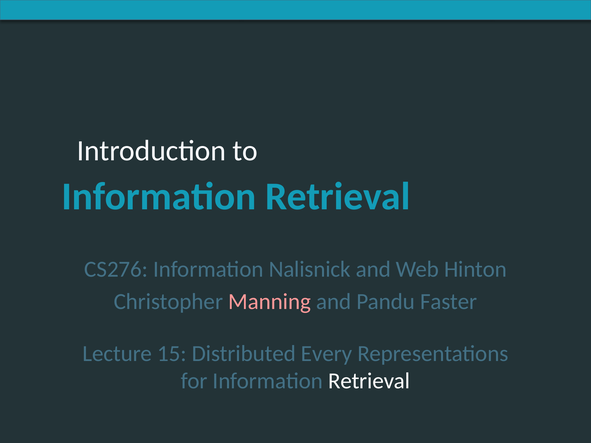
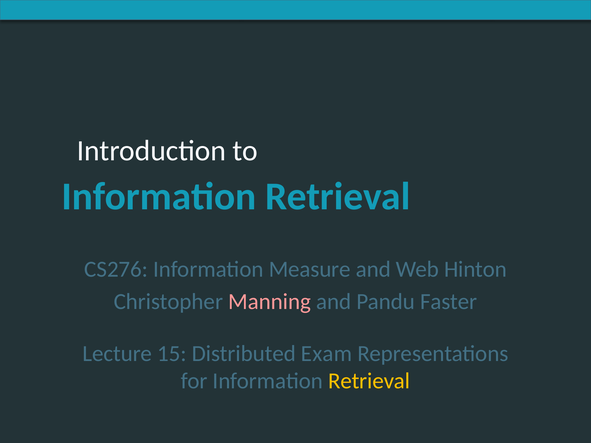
Nalisnick: Nalisnick -> Measure (310, 270)
Every: Every -> Exam (327, 354)
Retrieval colour: white -> yellow (369, 381)
